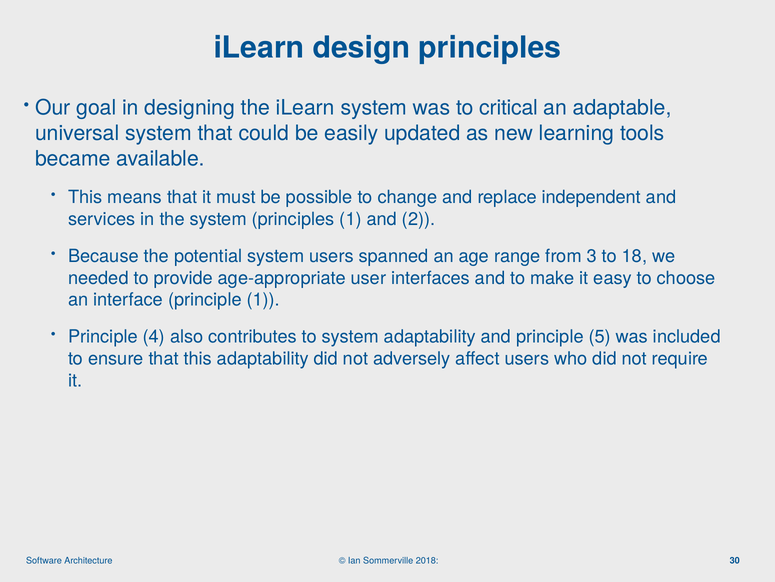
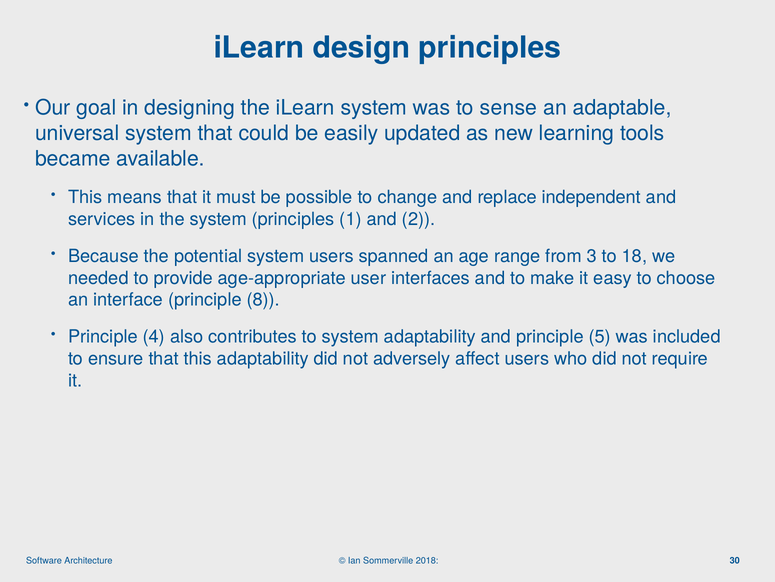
critical: critical -> sense (508, 108)
principle 1: 1 -> 8 (263, 300)
